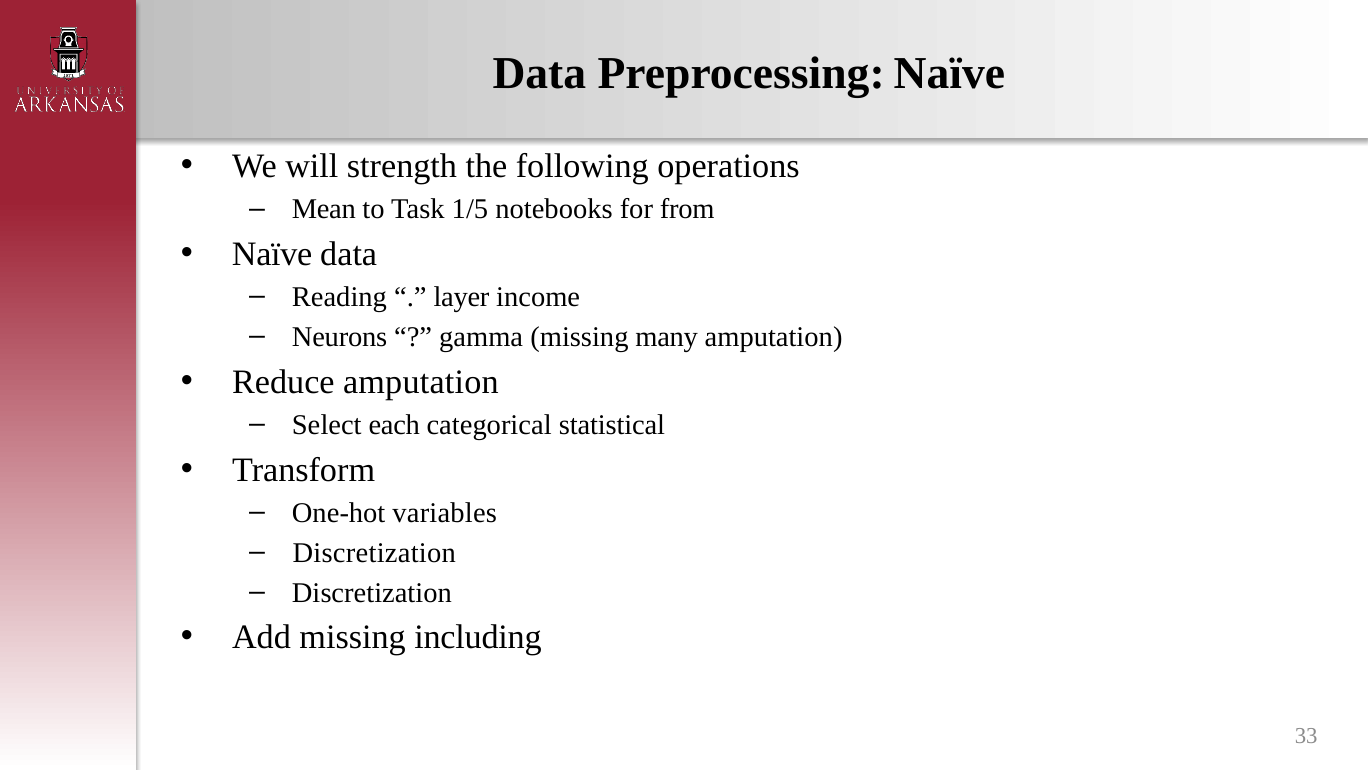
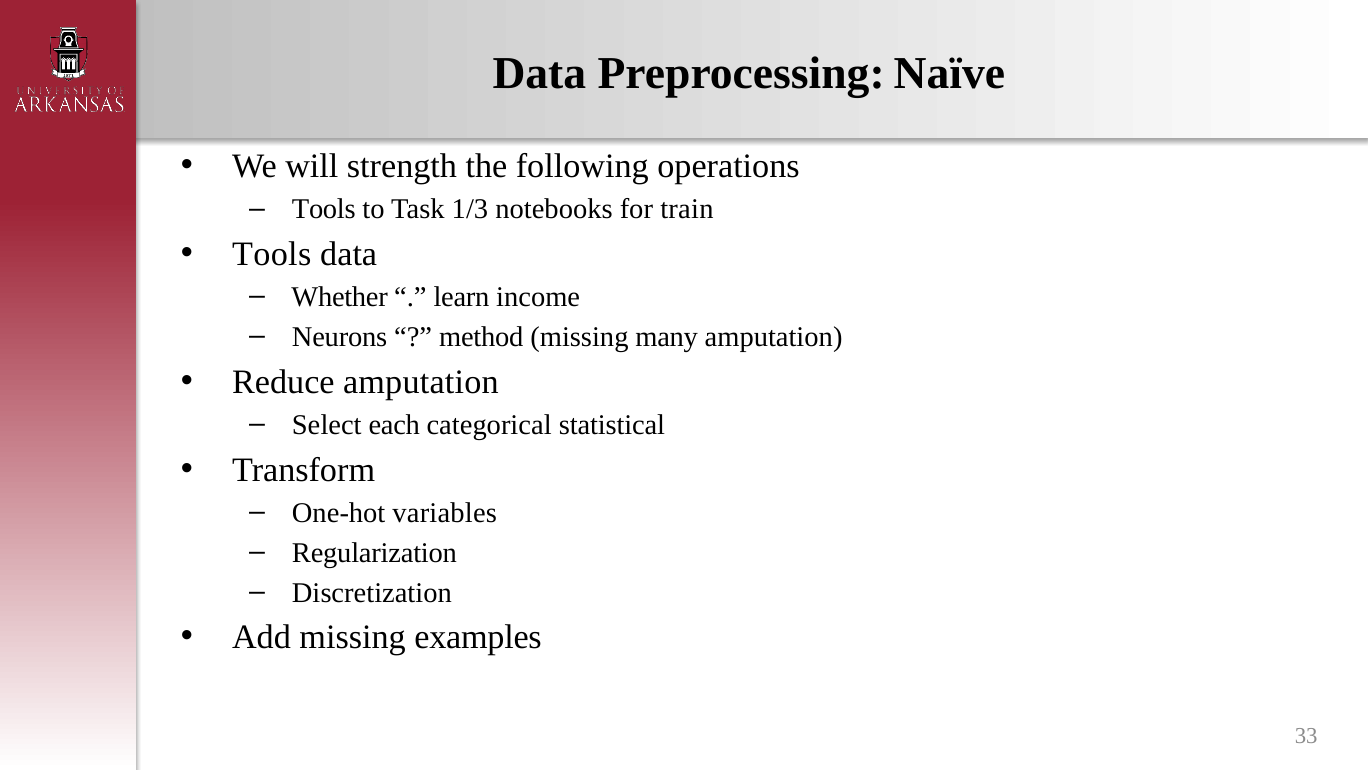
Mean: Mean -> Tools (324, 209)
1/5: 1/5 -> 1/3 (470, 209)
from: from -> train (687, 209)
Naïve: Naïve -> Tools (272, 254)
Reading: Reading -> Whether (340, 297)
layer: layer -> learn (462, 297)
gamma: gamma -> method (481, 337)
Discretization: Discretization -> Regularization (374, 552)
including: including -> examples (478, 637)
